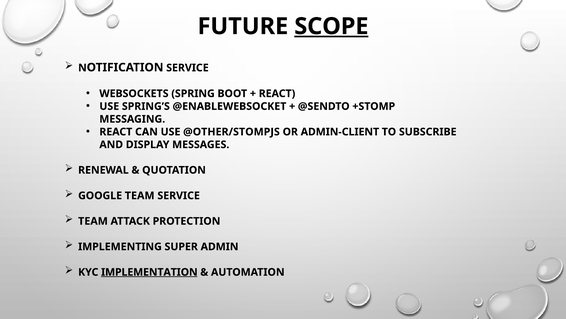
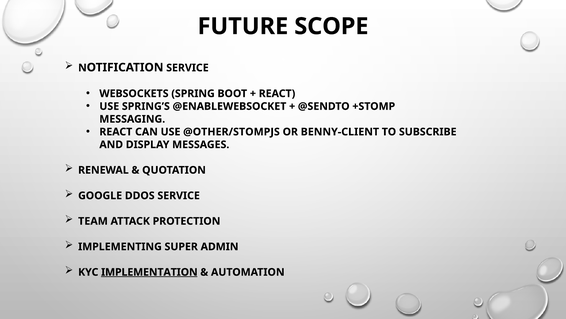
SCOPE underline: present -> none (331, 26)
ADMIN-CLIENT: ADMIN-CLIENT -> BENNY-CLIENT (340, 132)
GOOGLE TEAM: TEAM -> DDOS (140, 195)
